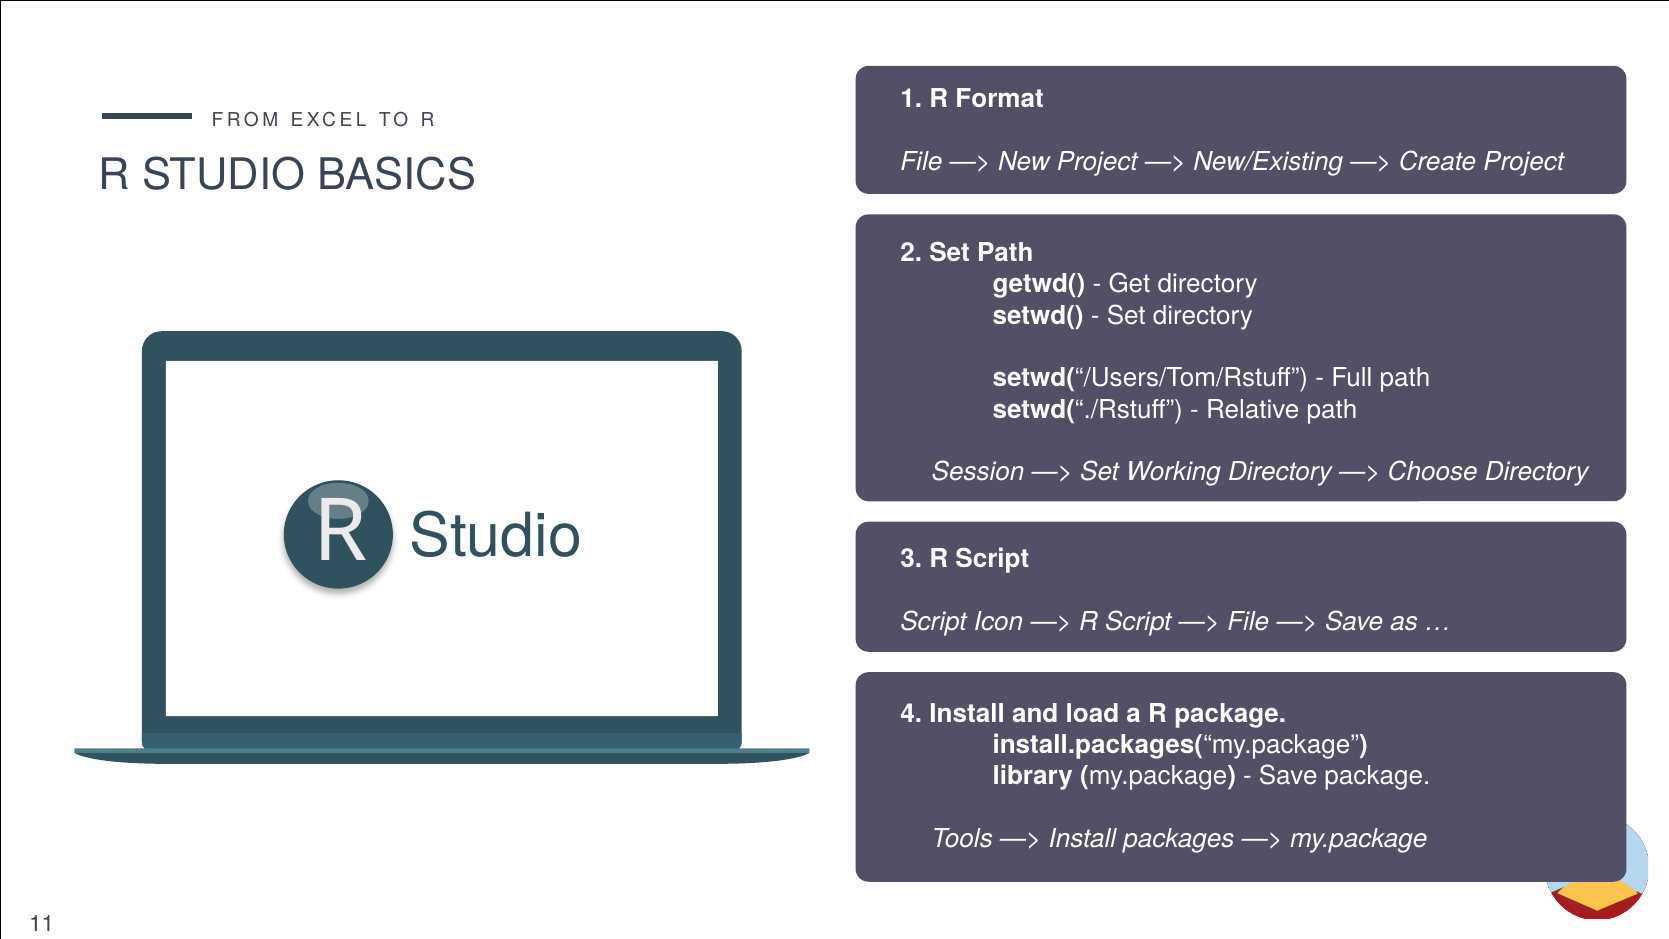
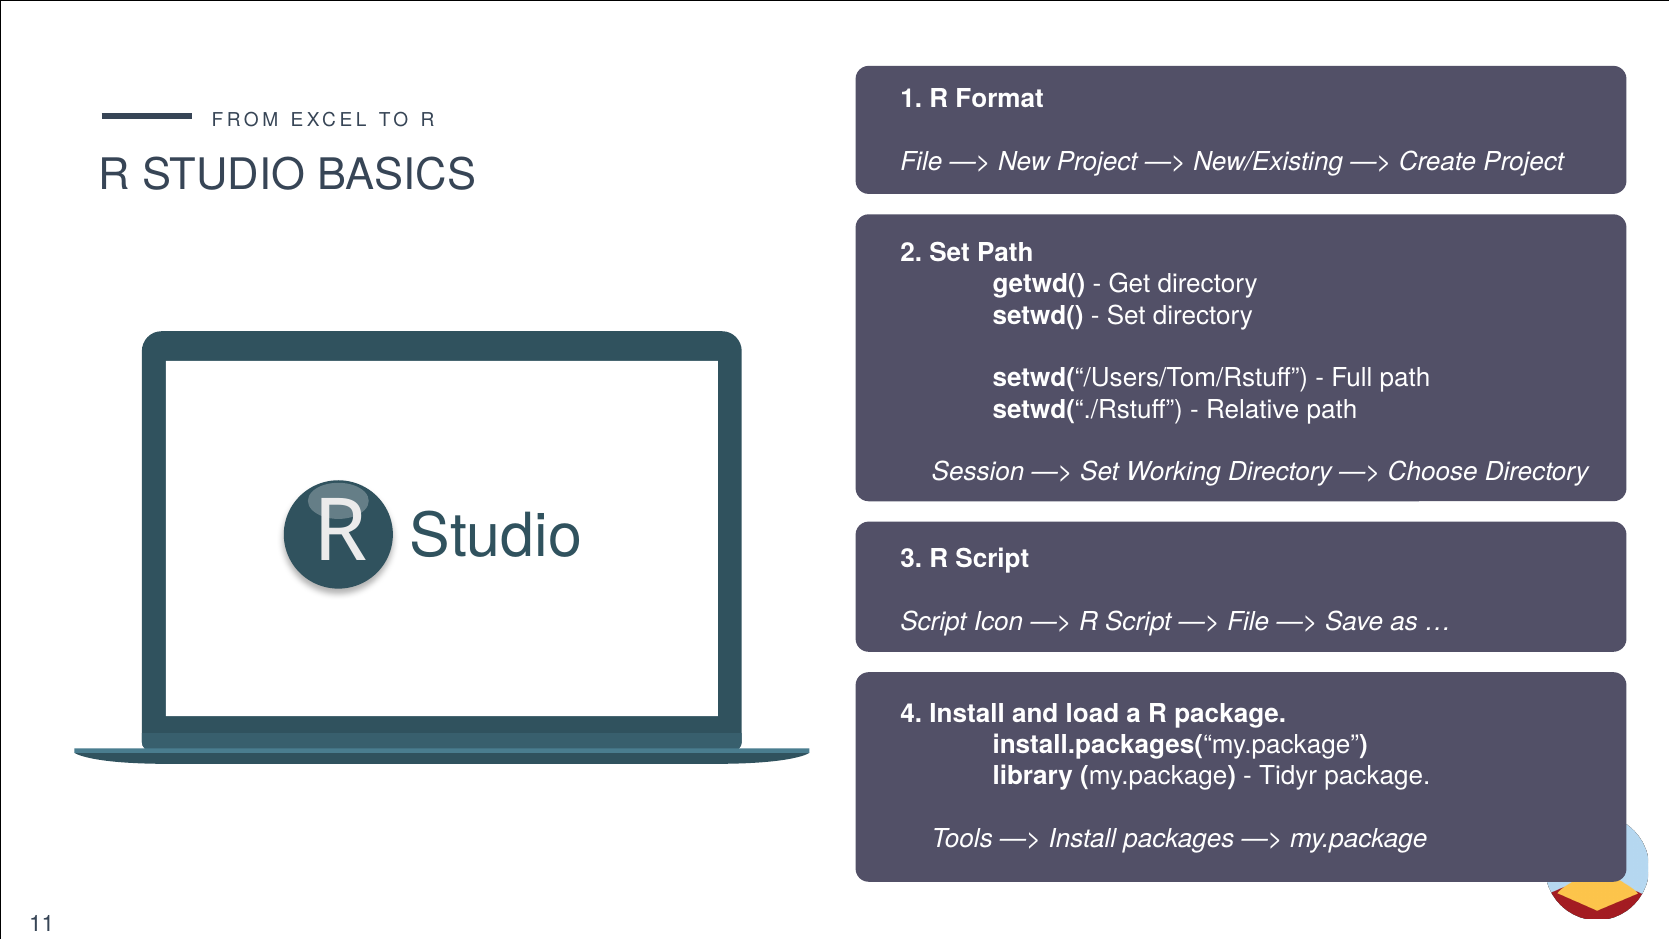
Save: Save -> Tidyr (1288, 776)
